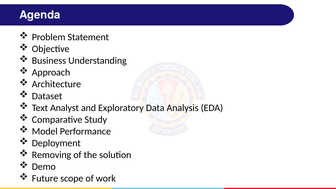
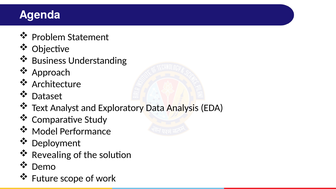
Removing: Removing -> Revealing (51, 155)
